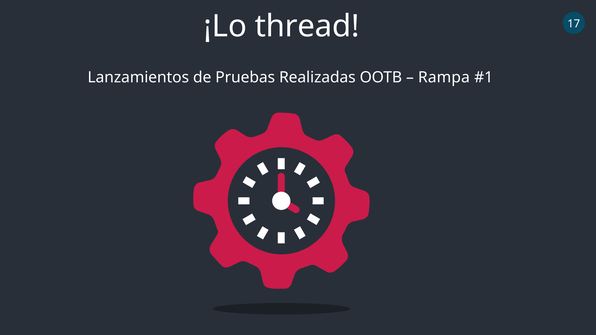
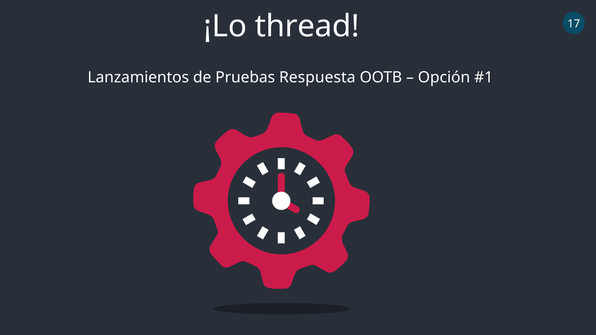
Realizadas: Realizadas -> Respuesta (317, 77)
Rampa: Rampa -> Opción (444, 77)
